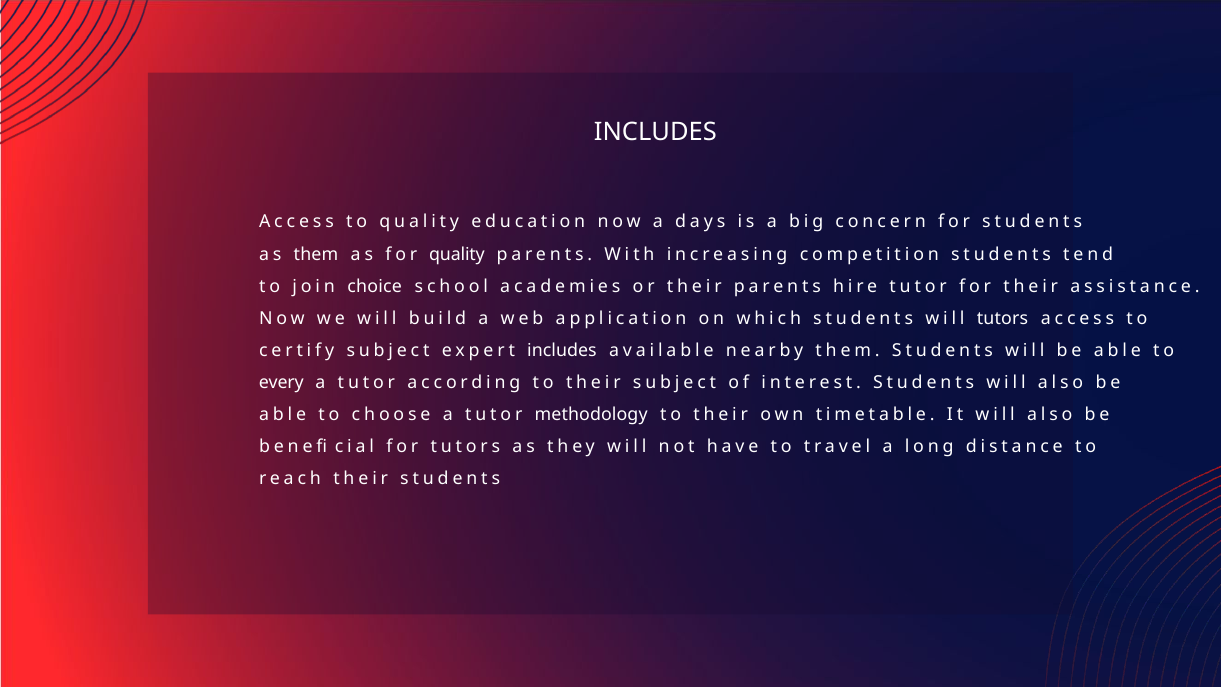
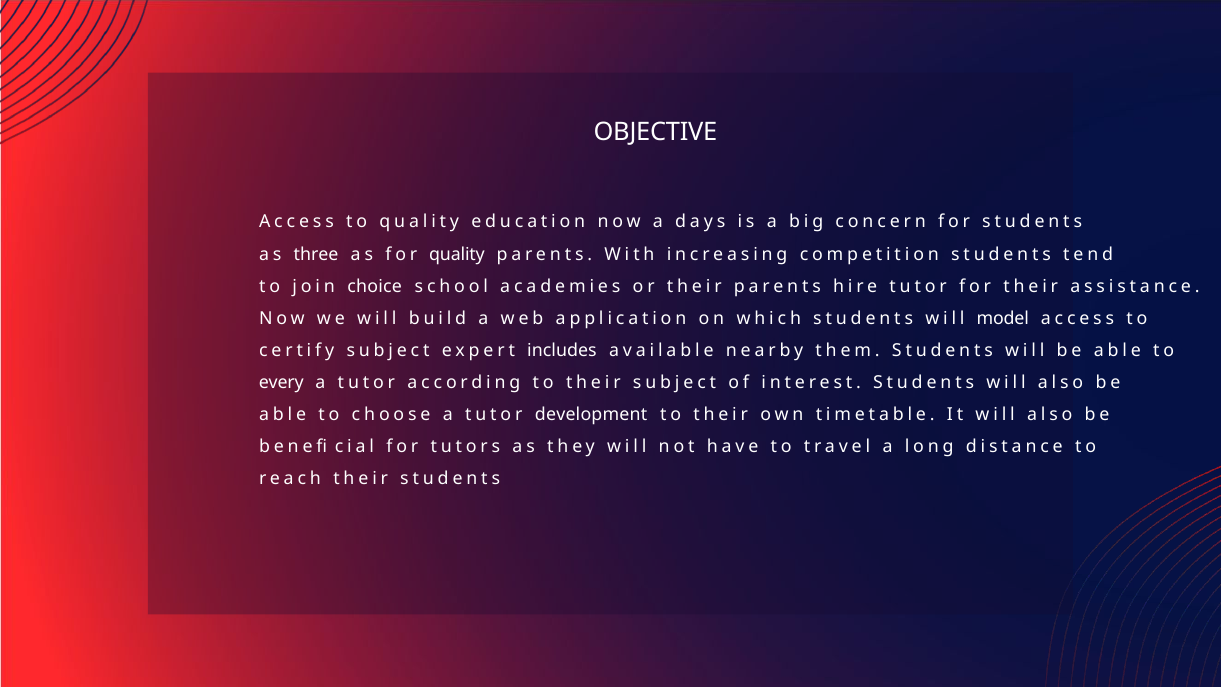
INCLUDES: INCLUDES -> OBJECTIVE (655, 132)
as them: them -> three (316, 254)
will tutors: tutors -> model (1003, 318)
methodology: methodology -> development (591, 414)
